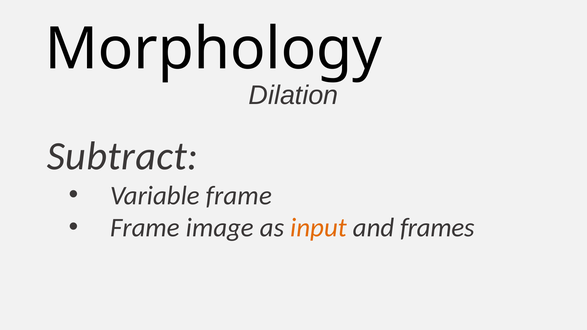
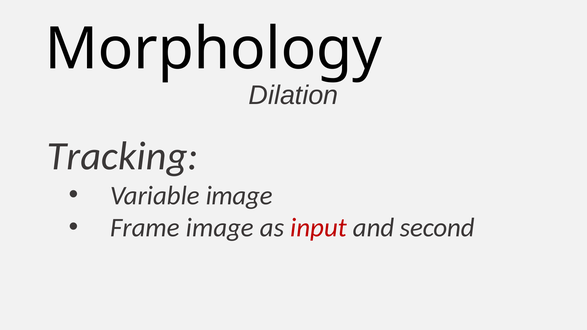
Subtract: Subtract -> Tracking (123, 156)
Variable frame: frame -> image (239, 196)
input colour: orange -> red (319, 228)
frames: frames -> second (437, 228)
